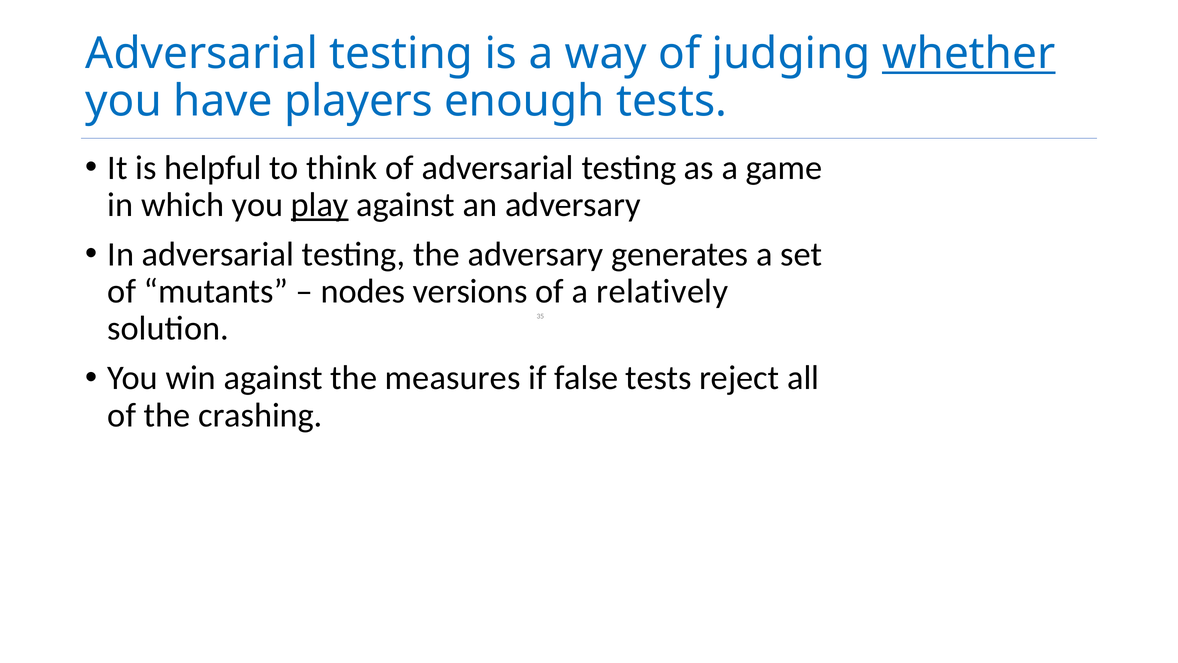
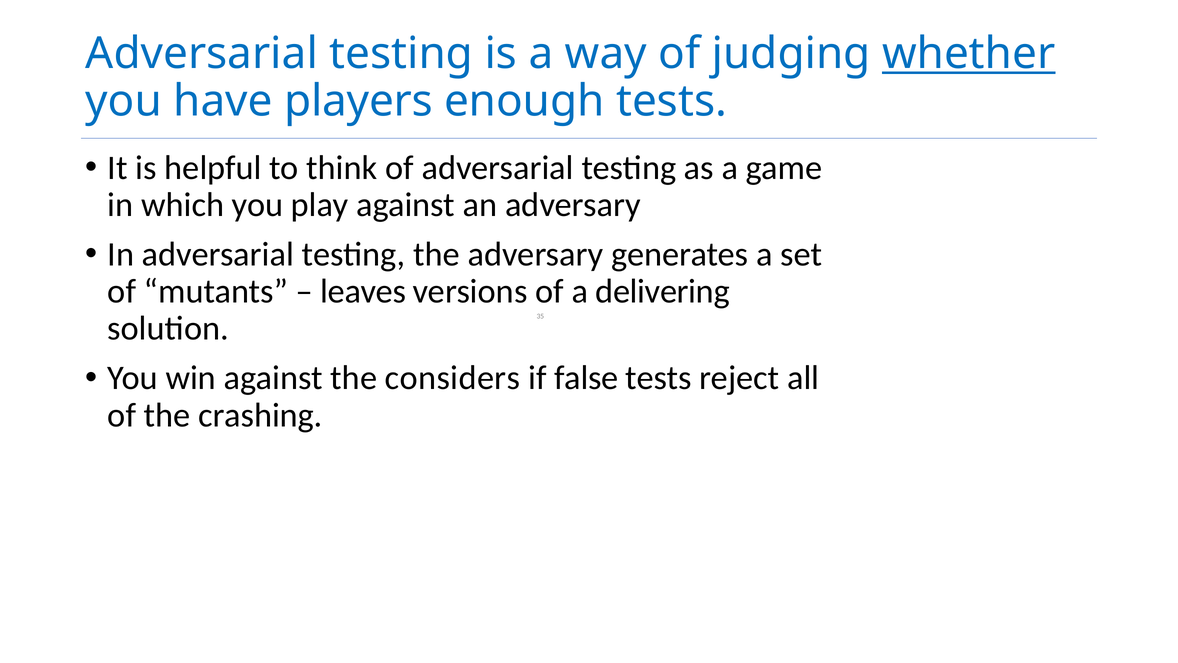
play underline: present -> none (320, 205)
nodes: nodes -> leaves (363, 291)
relatively: relatively -> delivering (663, 291)
measures: measures -> considers (453, 378)
